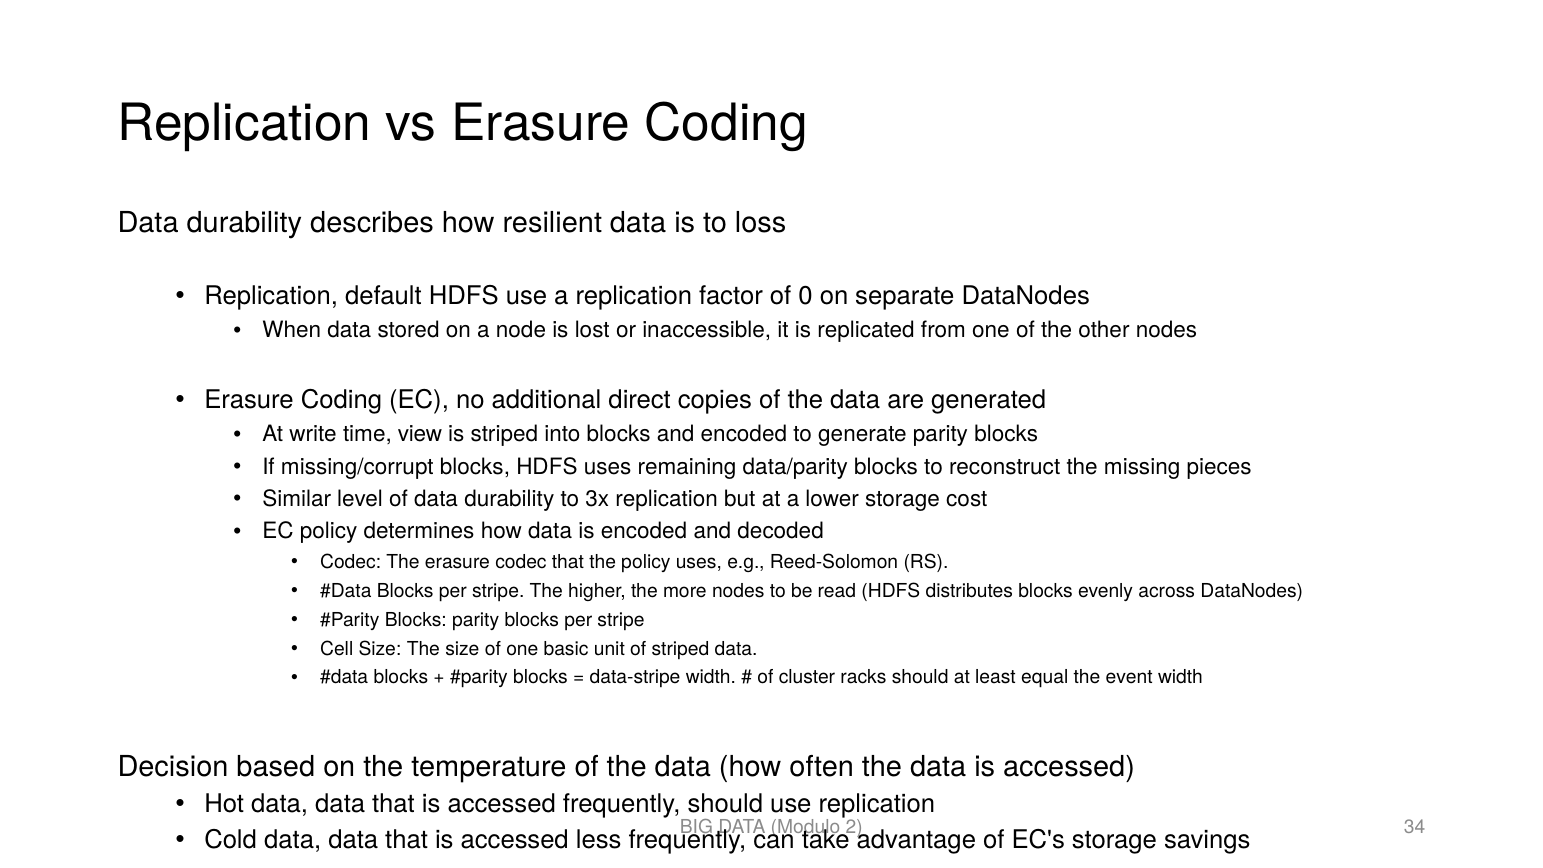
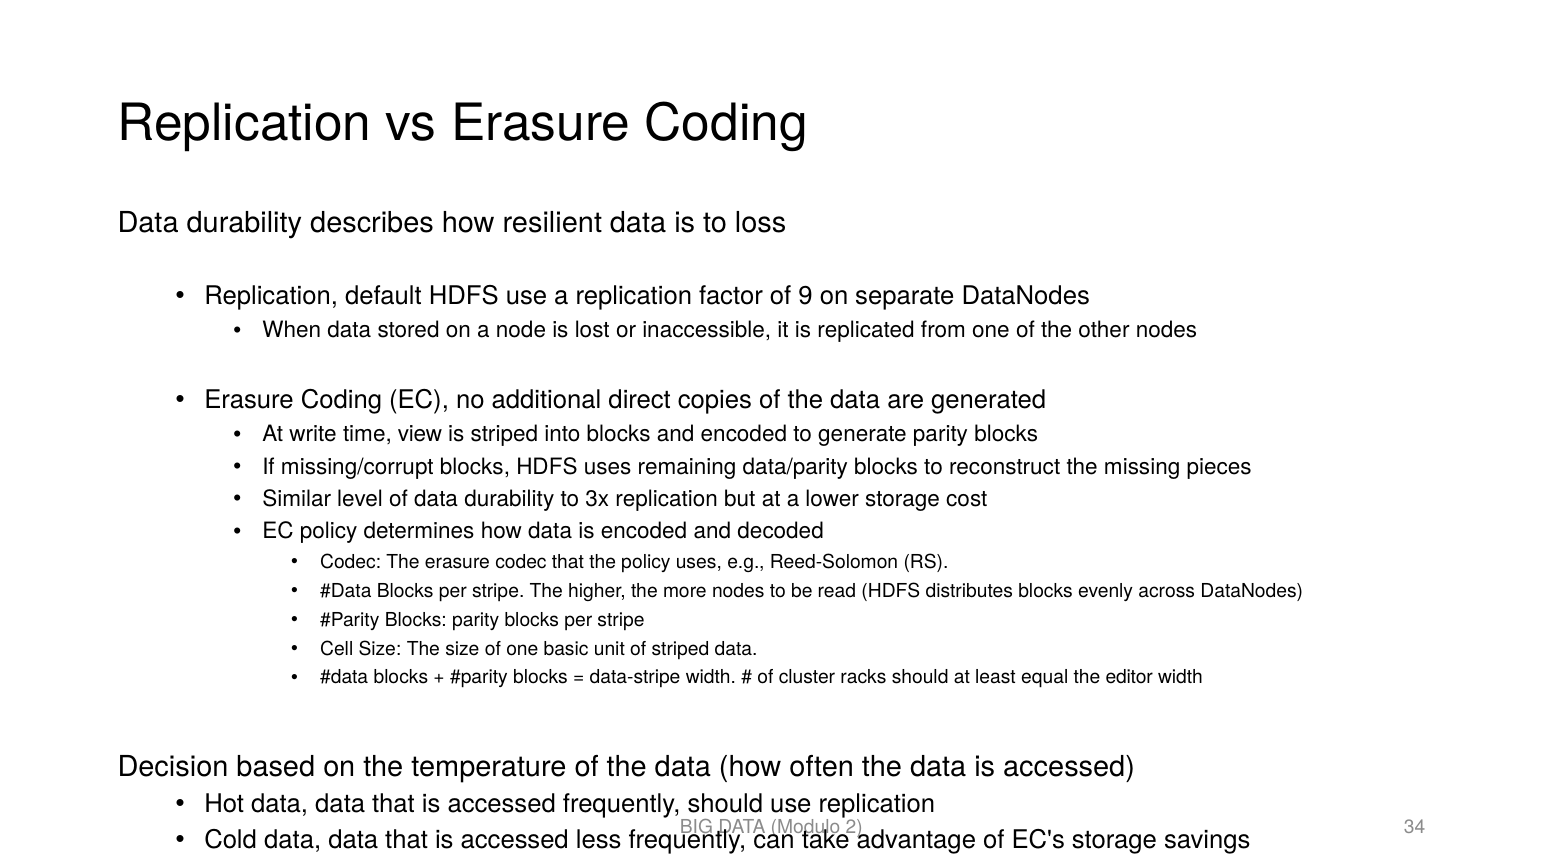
0: 0 -> 9 (806, 296)
event: event -> editor (1129, 677)
